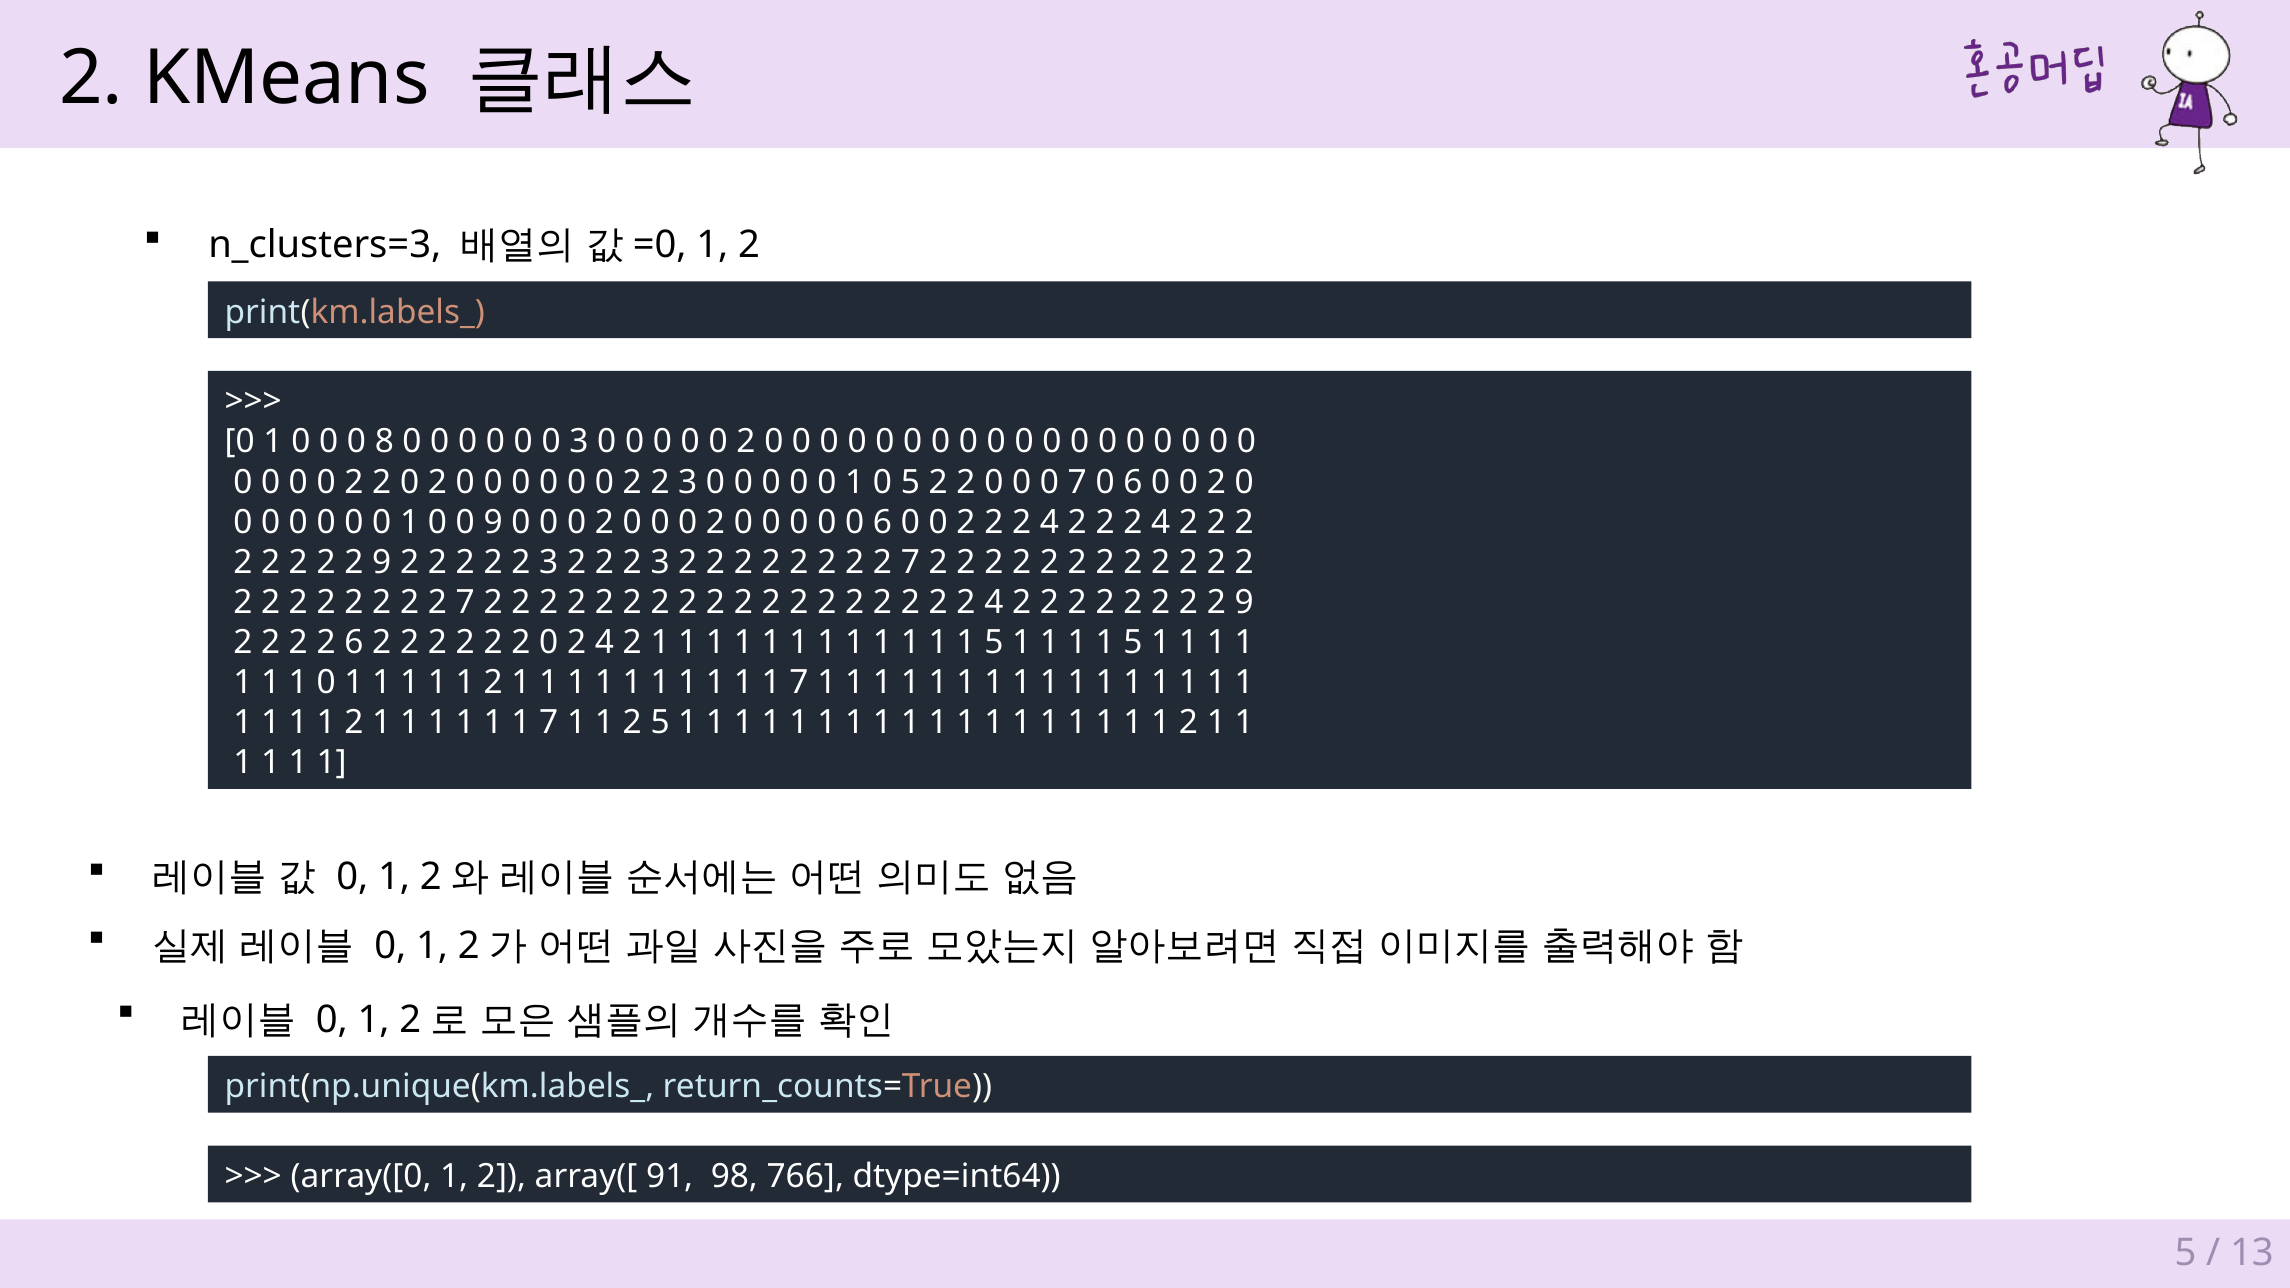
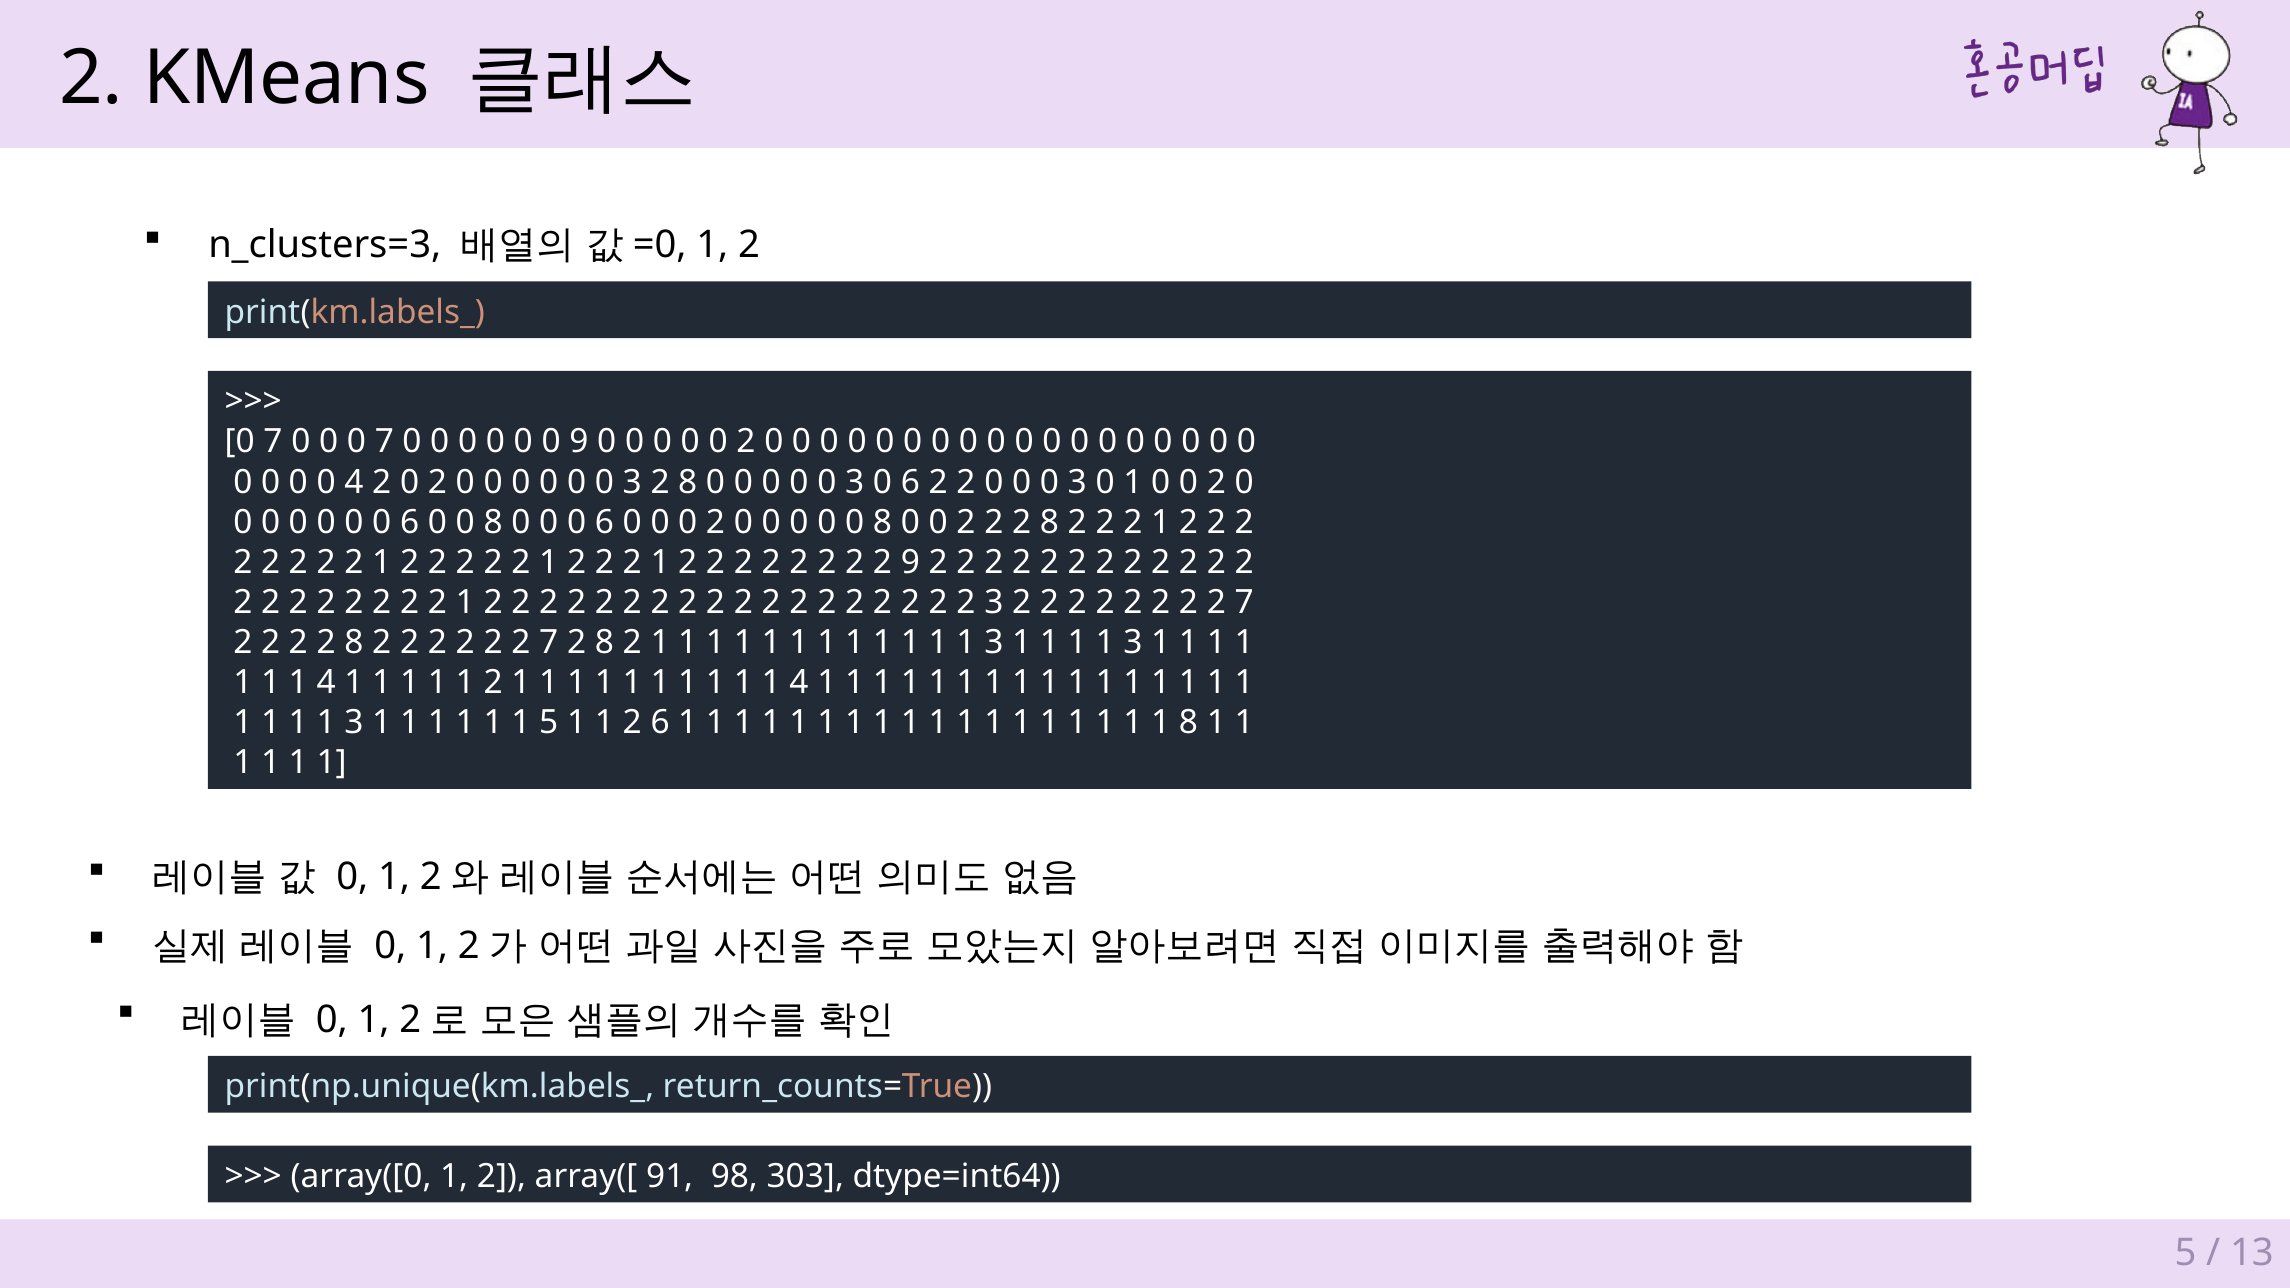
1: 1 -> 7 (273, 442)
0 0 8: 8 -> 7 (384, 442)
0 3: 3 -> 9 (579, 442)
2: 2 -> 4 (354, 482)
2: 2 -> 3 (632, 482)
3: 3 -> 8 (688, 482)
1: 1 -> 3 (855, 482)
5: 5 -> 6 (910, 482)
7: 7 -> 3 (1077, 482)
6: 6 -> 1 (1133, 482)
1: 1 -> 6 (410, 522)
9: 9 -> 8 (493, 522)
2: 2 -> 6 (604, 522)
0 0 0 6: 6 -> 8 (882, 522)
4: 4 -> 8 (1049, 522)
4: 4 -> 1 (1161, 522)
9: 9 -> 1 (382, 562)
3: 3 -> 1 (549, 562)
3: 3 -> 1 (660, 562)
7: 7 -> 9 (910, 562)
7: 7 -> 1 (465, 602)
4: 4 -> 3 (994, 602)
9: 9 -> 7 (1244, 602)
6: 6 -> 8 (354, 642)
0: 0 -> 7 (549, 642)
4: 4 -> 8 (604, 642)
5: 5 -> 3 (994, 642)
5: 5 -> 3 (1133, 642)
0: 0 -> 4 (326, 683)
7: 7 -> 4 (799, 683)
2: 2 -> 3 (354, 723)
7: 7 -> 5 (549, 723)
2 5: 5 -> 6 (660, 723)
2: 2 -> 8 (1188, 723)
766: 766 -> 303 (805, 1176)
